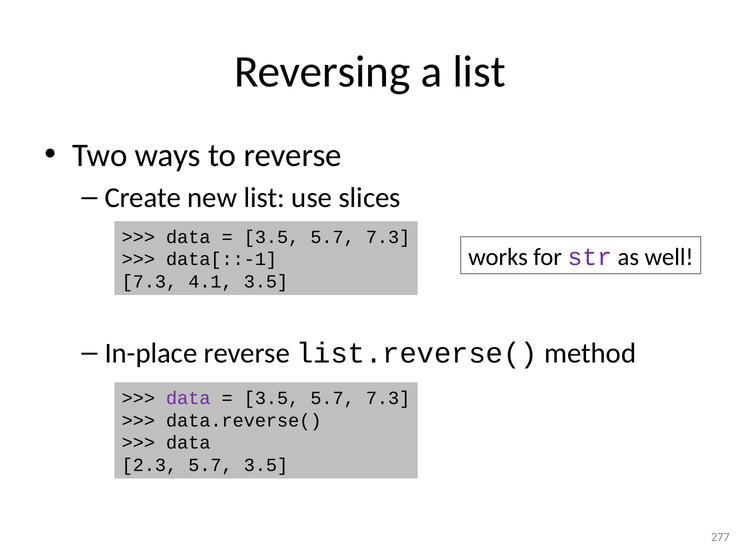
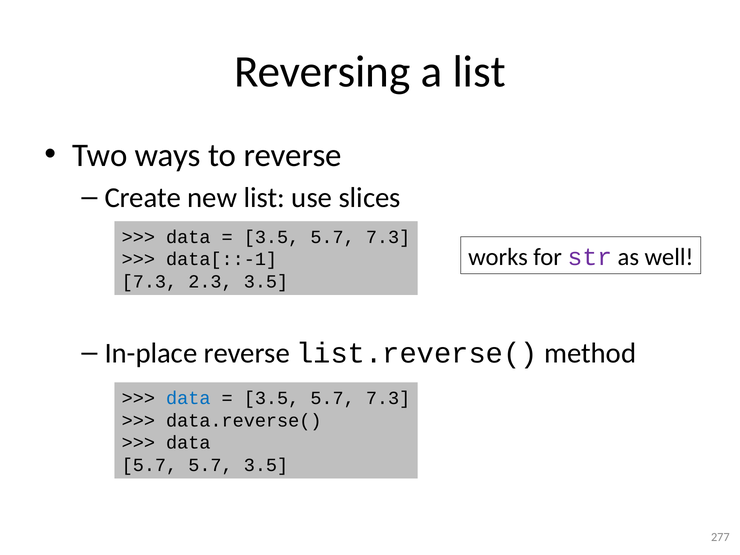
4.1: 4.1 -> 2.3 (210, 282)
data colour: purple -> blue (188, 398)
2.3: 2.3 -> 5.7 (149, 465)
